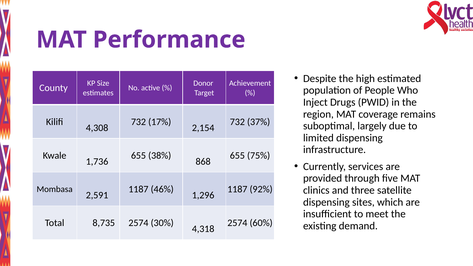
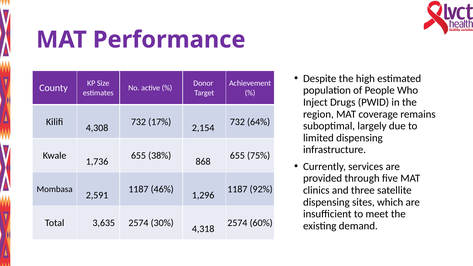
37%: 37% -> 64% (259, 122)
8,735: 8,735 -> 3,635 (104, 223)
